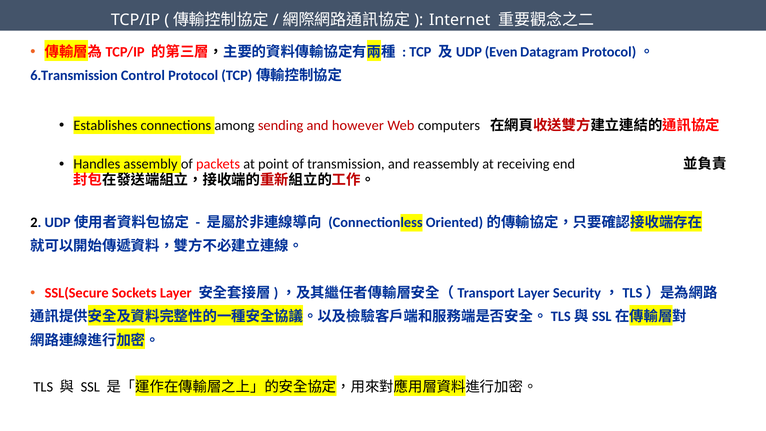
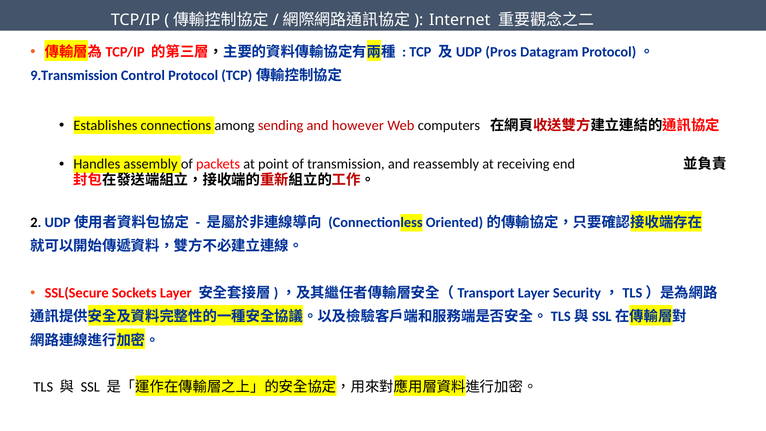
Even: Even -> Pros (501, 52)
6.Transmission: 6.Transmission -> 9.Transmission (74, 75)
